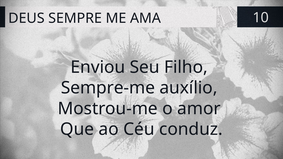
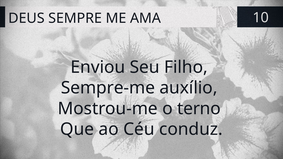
amor: amor -> terno (199, 109)
